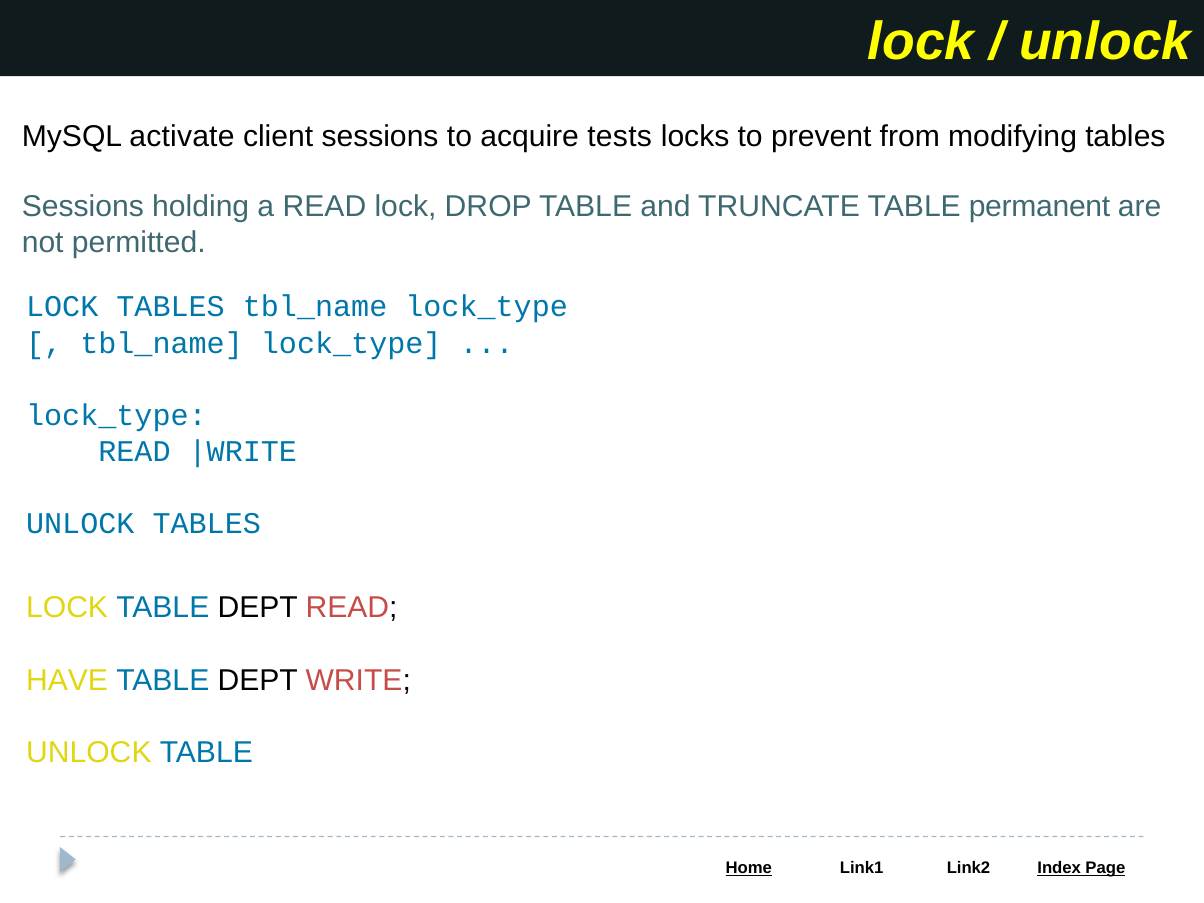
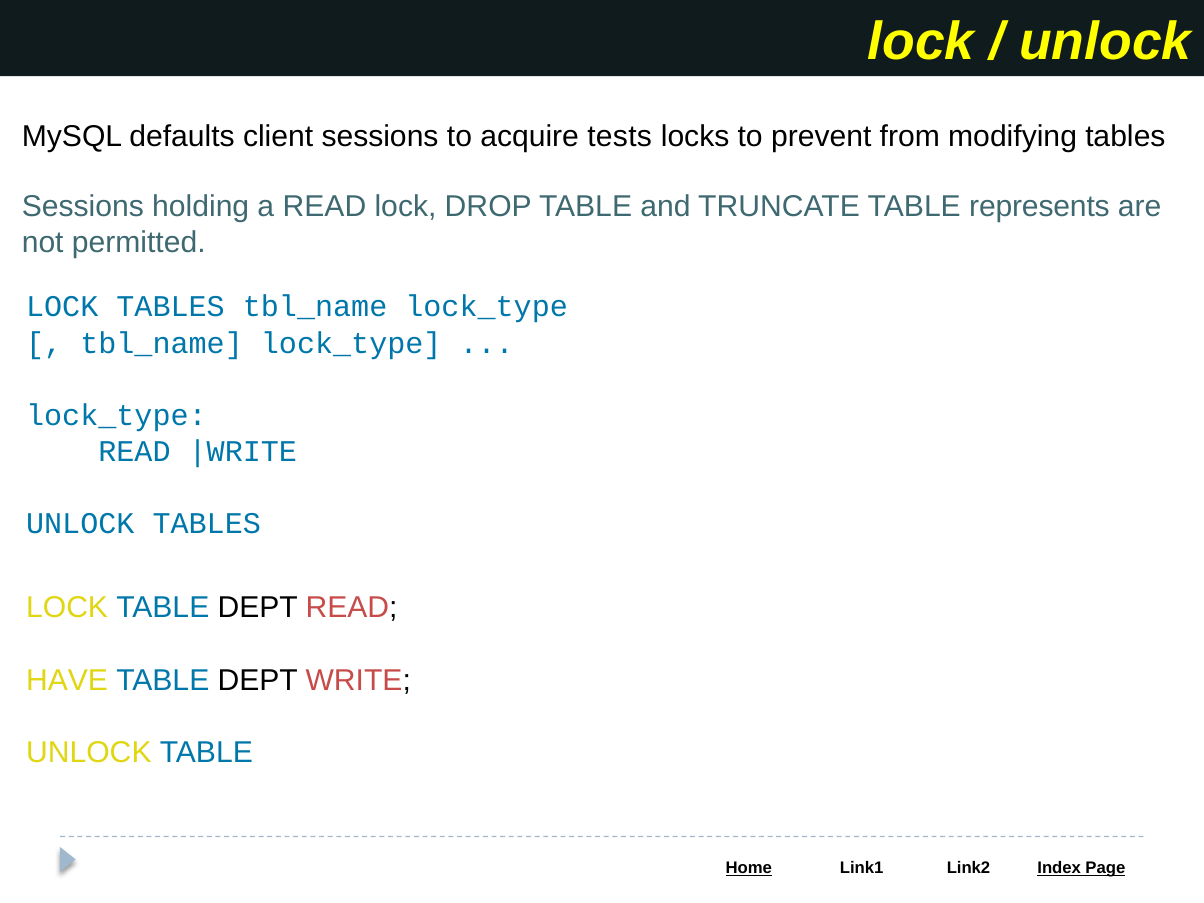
activate: activate -> defaults (182, 136)
permanent: permanent -> represents (1039, 207)
